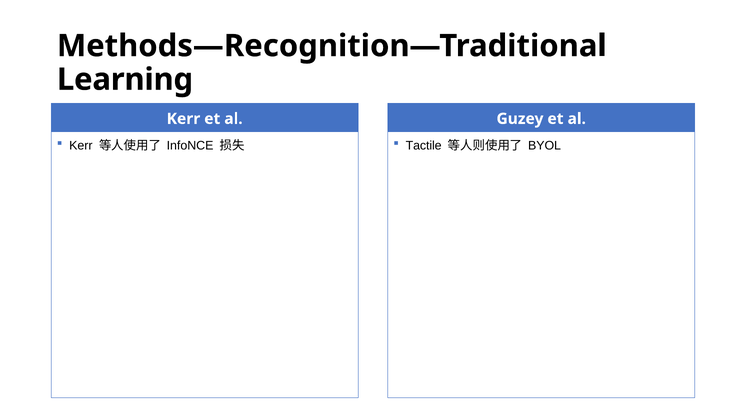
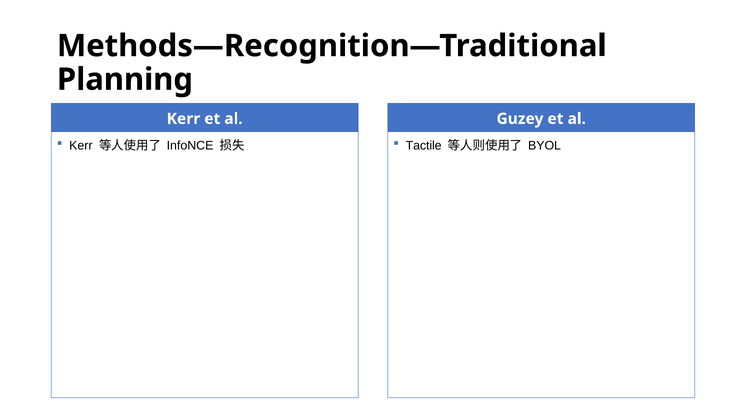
Learning: Learning -> Planning (125, 79)
